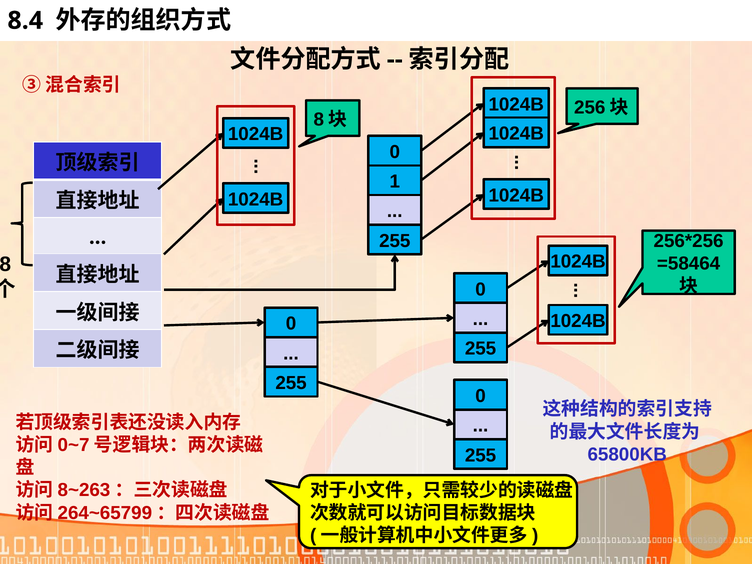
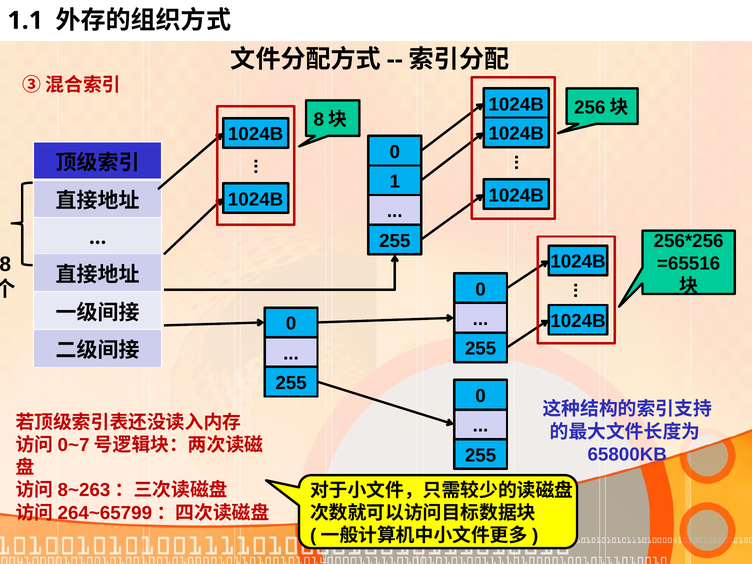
8.4: 8.4 -> 1.1 (25, 21)
=58464: =58464 -> =65516 (689, 264)
